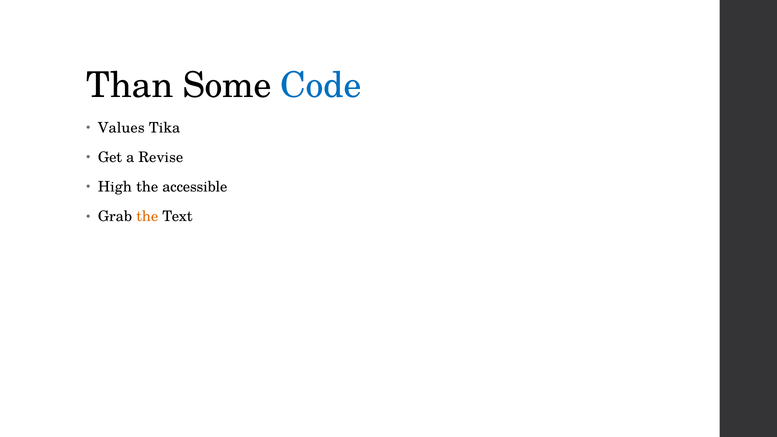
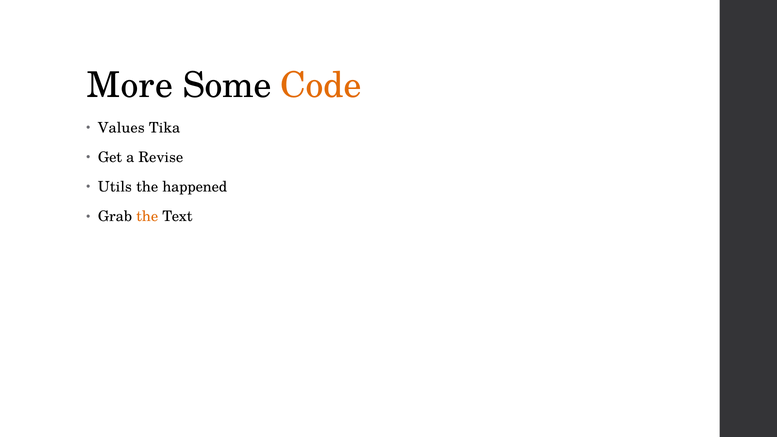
Than: Than -> More (130, 85)
Code colour: blue -> orange (321, 85)
High: High -> Utils (115, 187)
accessible: accessible -> happened (195, 187)
